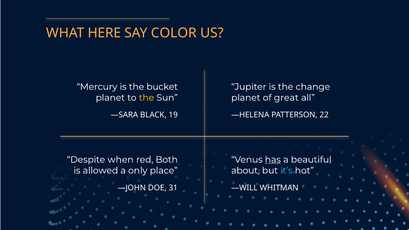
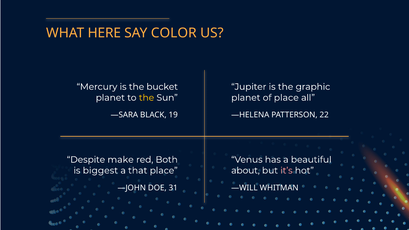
change: change -> graphic (313, 87)
of great: great -> place (286, 98)
when: when -> make (121, 160)
has underline: present -> none (273, 160)
allowed: allowed -> biggest (100, 171)
only: only -> that (138, 171)
it’s colour: light blue -> pink (286, 171)
